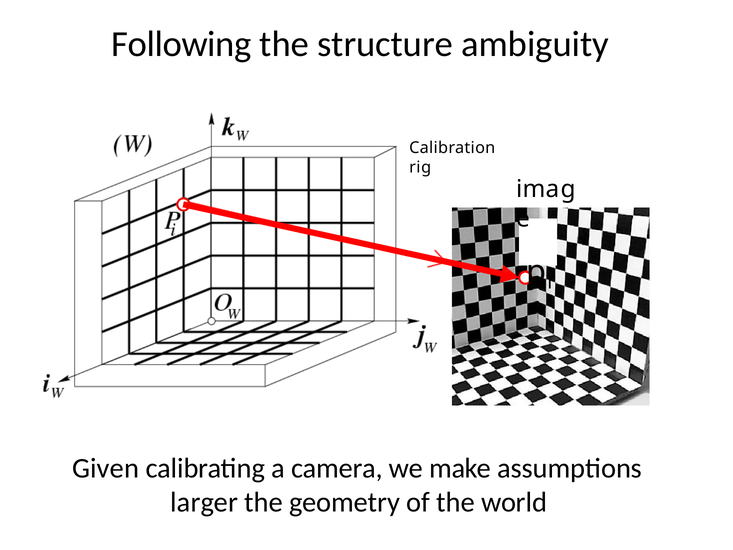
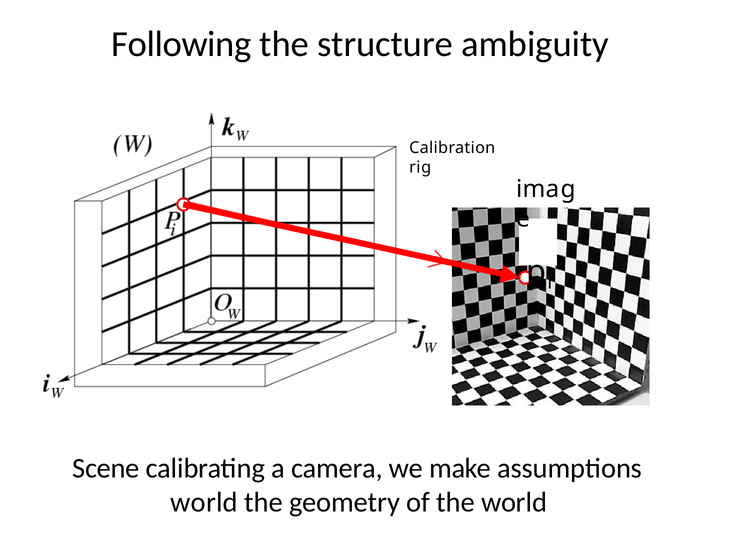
Given: Given -> Scene (106, 468)
larger: larger -> world (204, 502)
